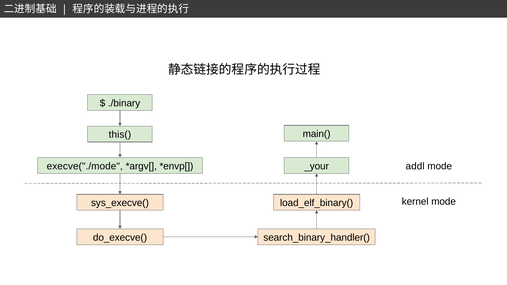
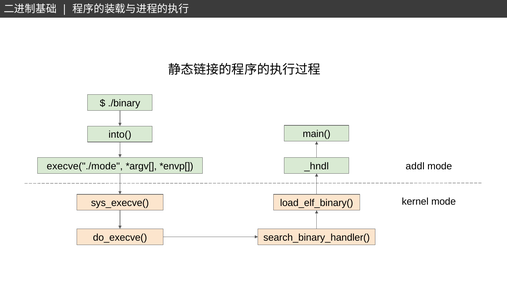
this(: this( -> into( (120, 135)
_your: _your -> _hndl (317, 166)
